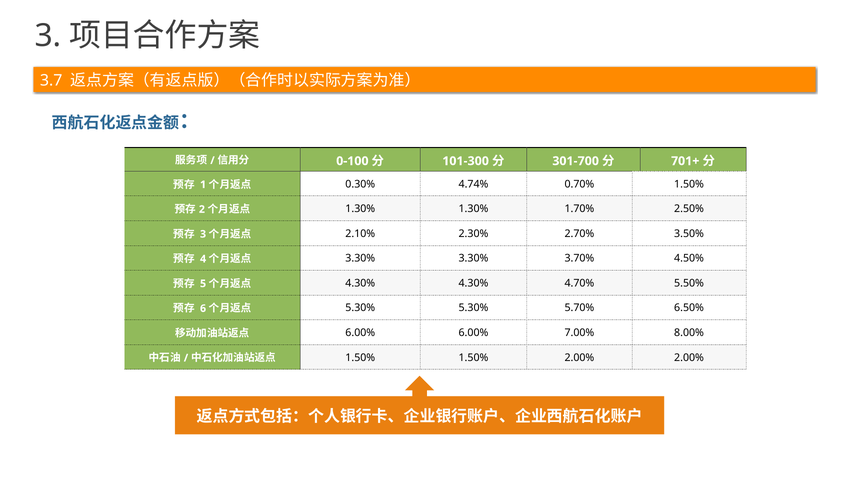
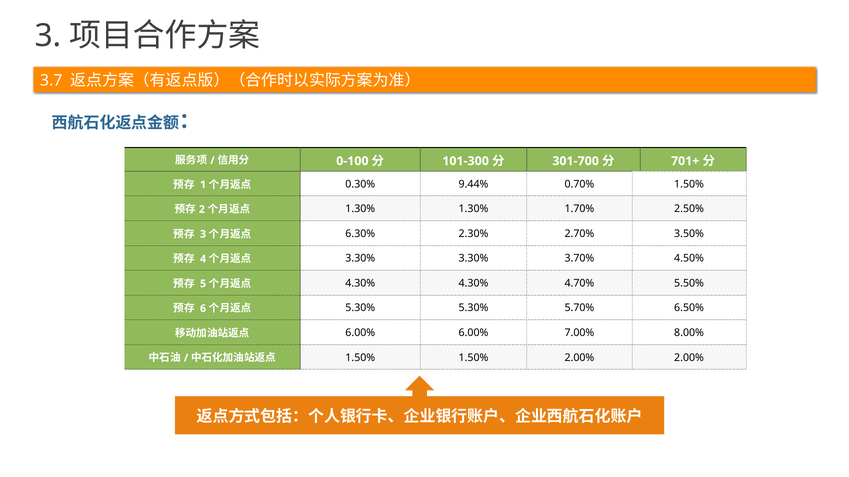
4.74%: 4.74% -> 9.44% (473, 184)
2.10%: 2.10% -> 6.30% (360, 234)
